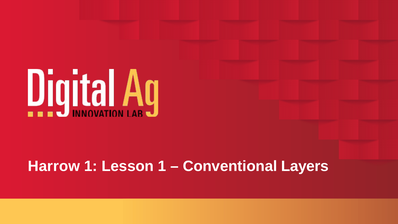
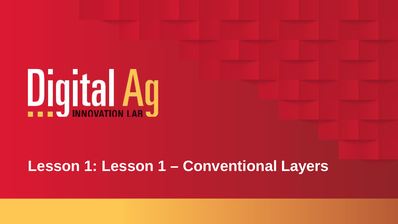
Harrow: Harrow -> Lesson (54, 166)
